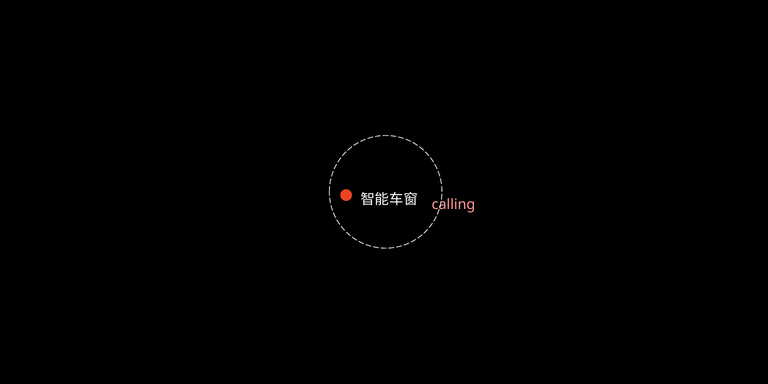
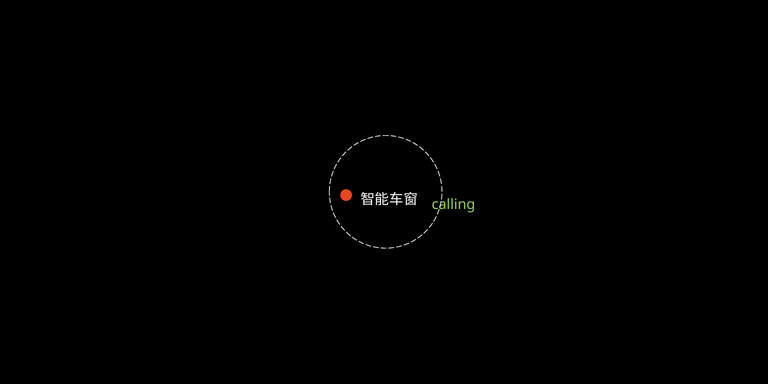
calling colour: pink -> light green (453, 205)
